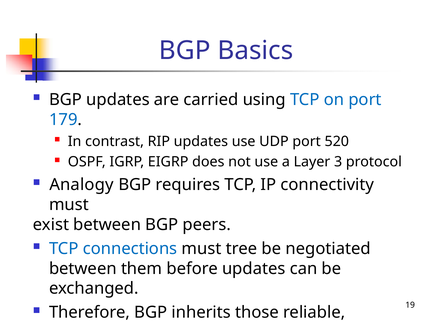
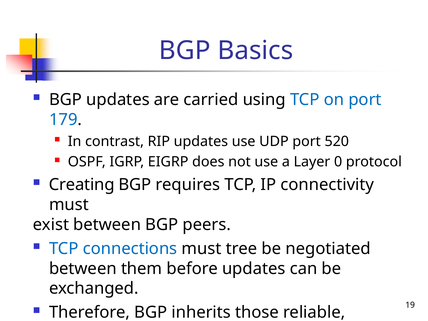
3: 3 -> 0 (338, 162)
Analogy: Analogy -> Creating (82, 185)
